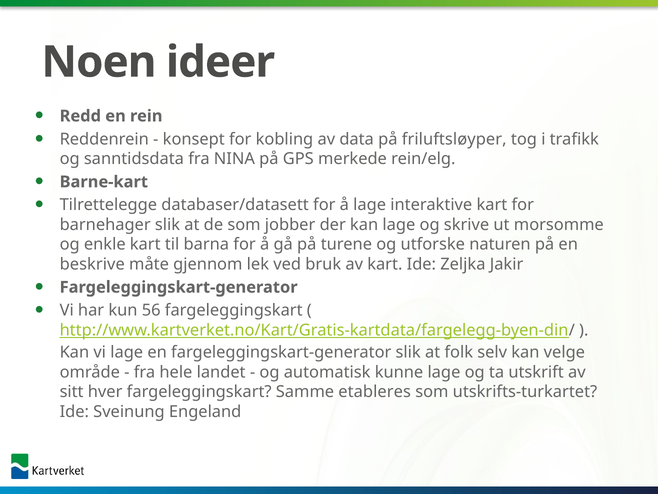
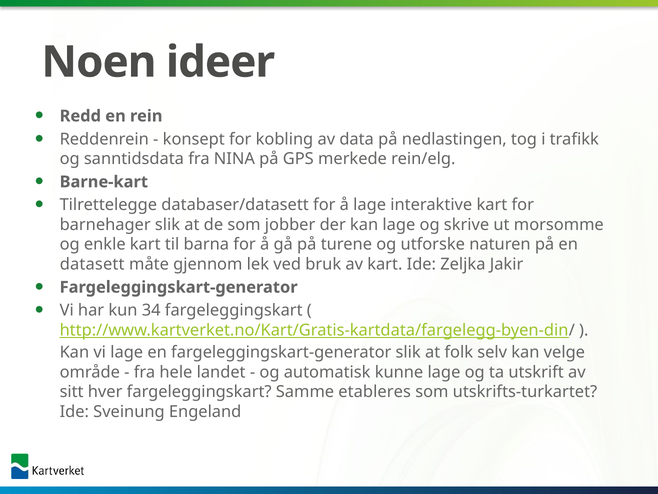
friluftsløyper: friluftsløyper -> nedlastingen (454, 139)
beskrive: beskrive -> datasett (92, 264)
56: 56 -> 34 (151, 310)
